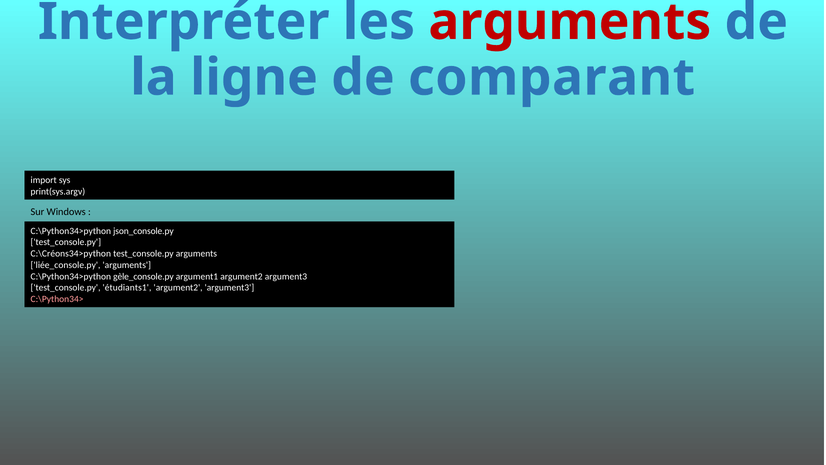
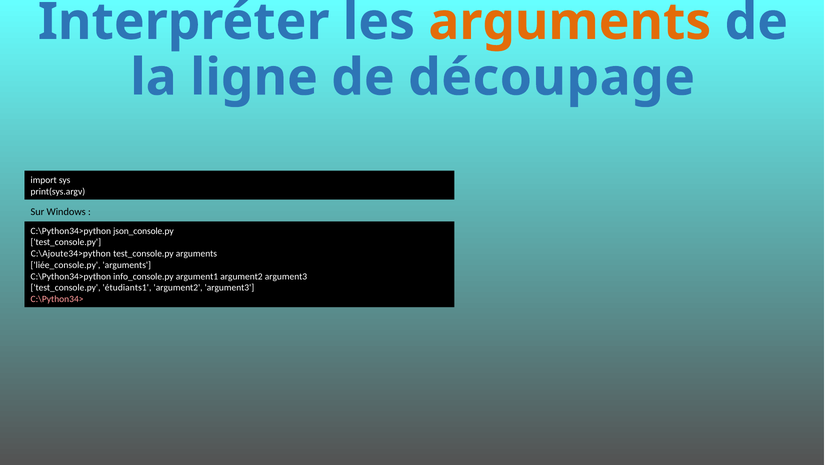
arguments colour: red -> orange (570, 22)
comparant: comparant -> découpage (552, 78)
C:\Créons34>python: C:\Créons34>python -> C:\Ajoute34>python (71, 253)
gèle_console.py: gèle_console.py -> info_console.py (143, 276)
